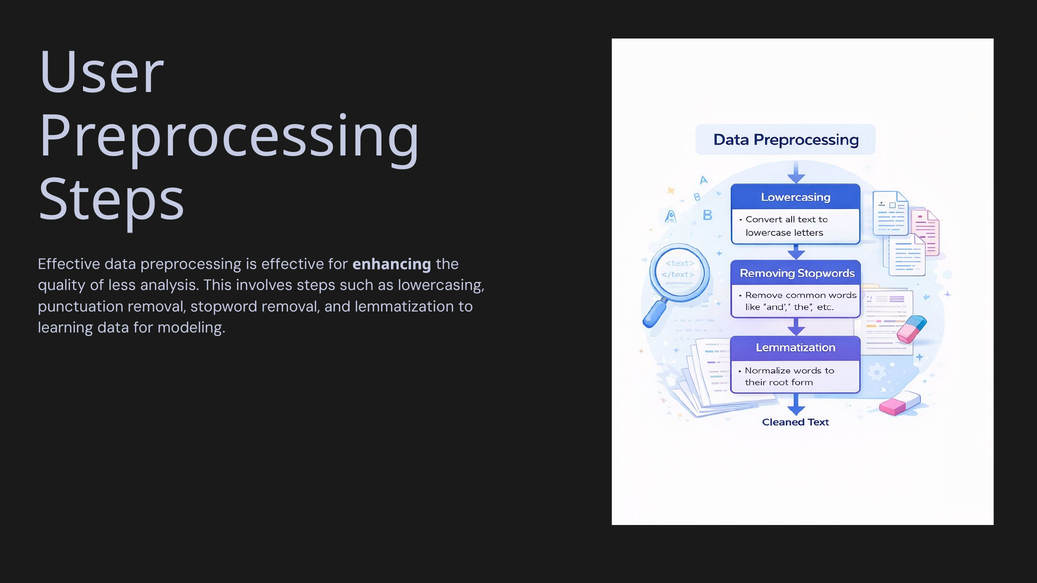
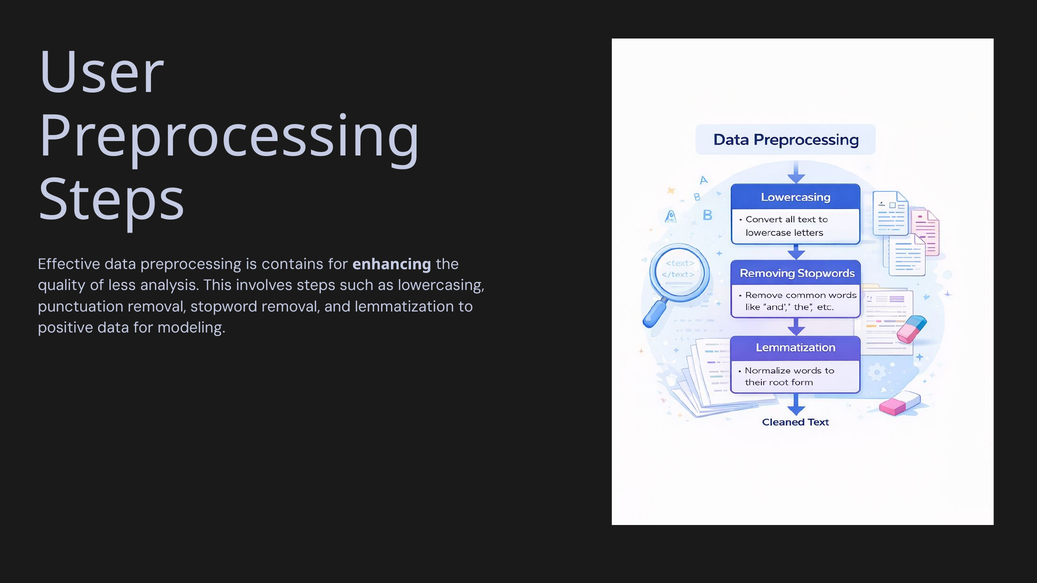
is effective: effective -> contains (293, 264)
learning: learning -> positive (66, 328)
